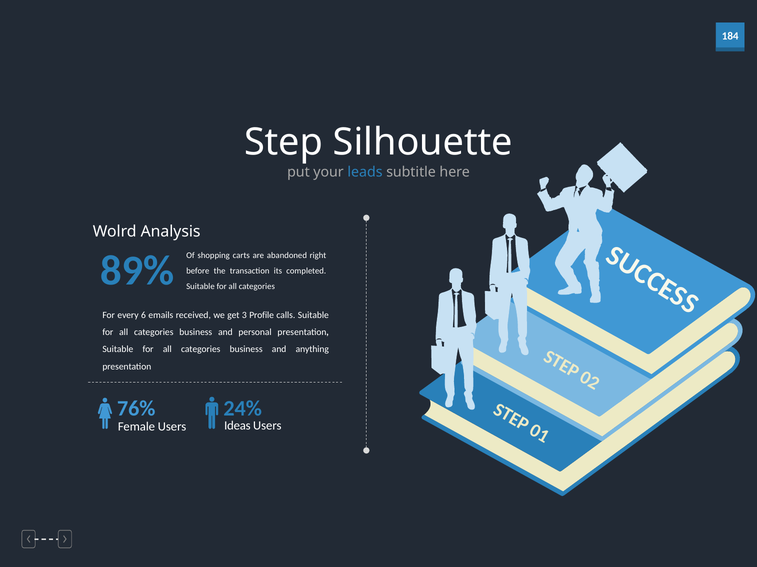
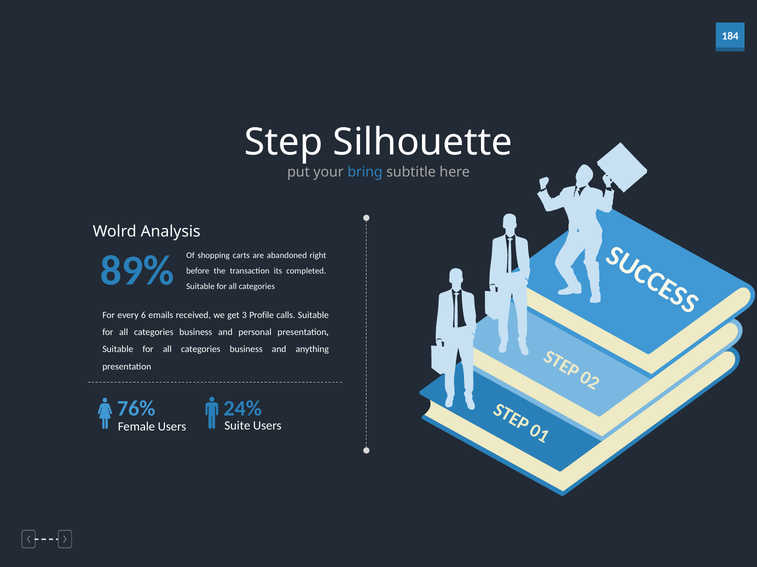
leads: leads -> bring (365, 172)
Ideas: Ideas -> Suite (237, 426)
